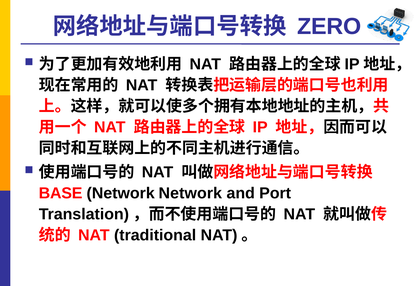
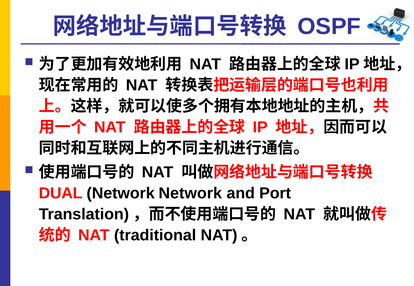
ZERO: ZERO -> OSPF (329, 27)
BASE: BASE -> DUAL (61, 194)
